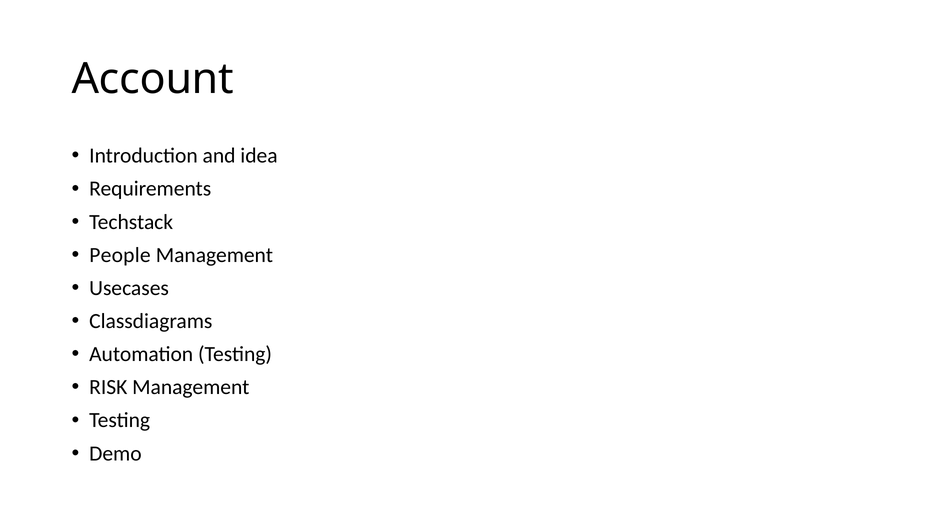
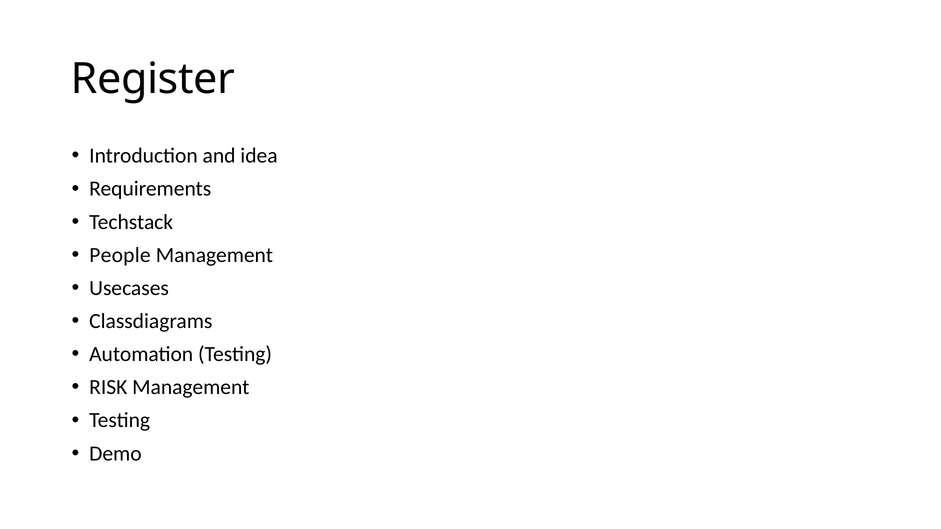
Account: Account -> Register (153, 79)
